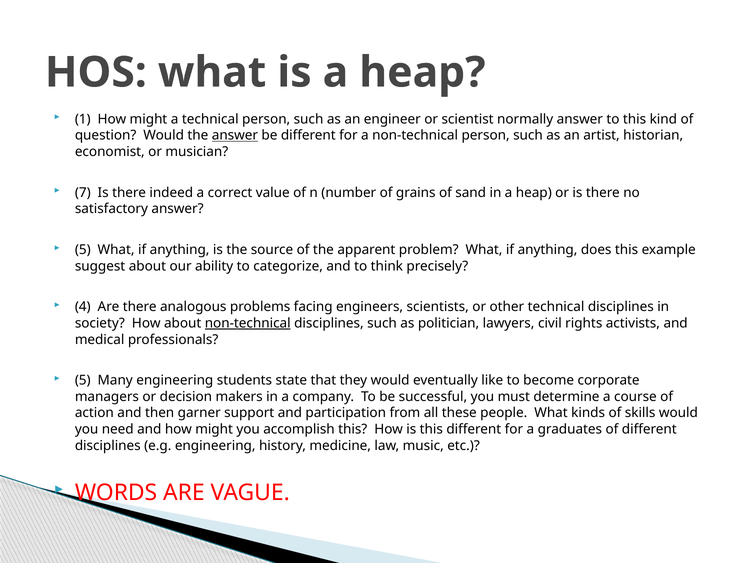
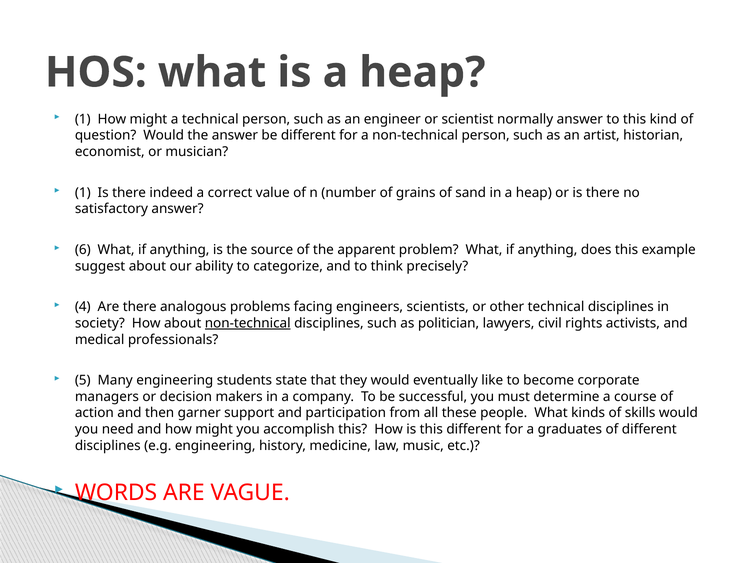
answer underline: present -> none (235, 135)
7: 7 -> 1 (83, 192)
5: 5 -> 6 (83, 250)
